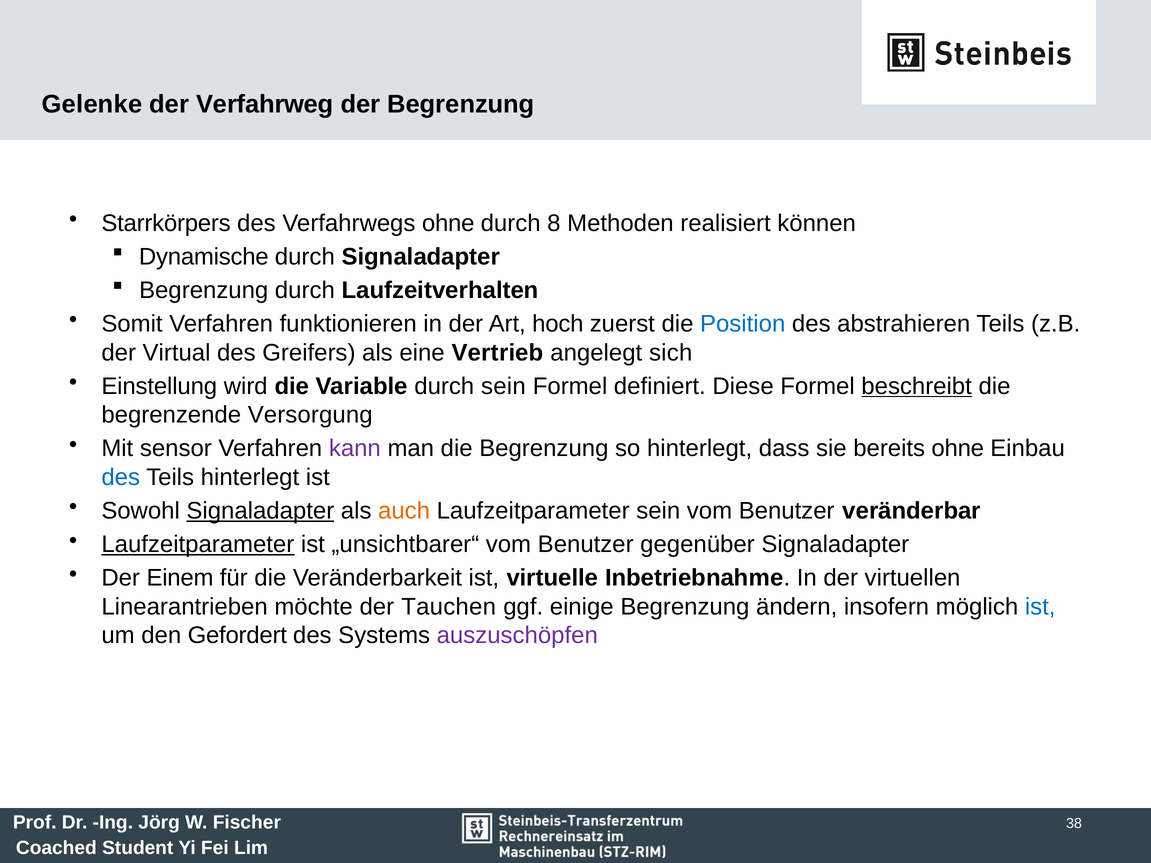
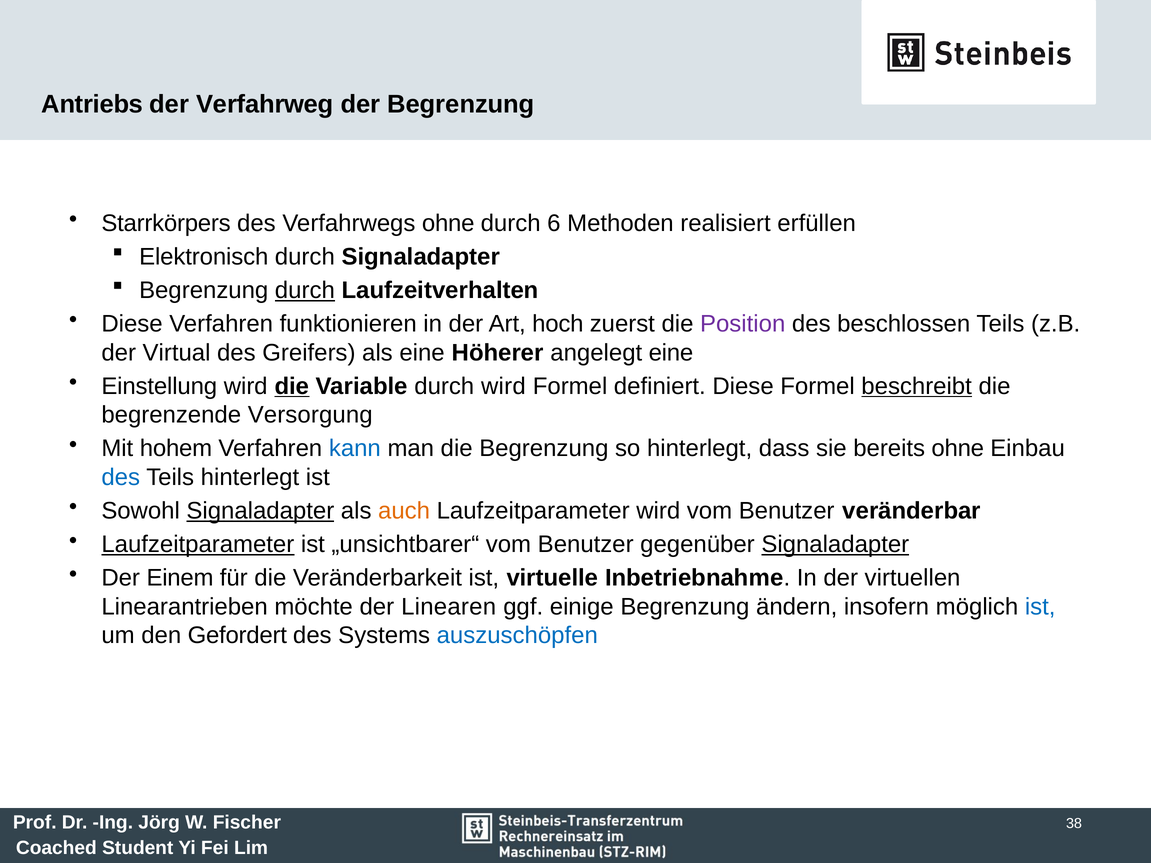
Gelenke: Gelenke -> Antriebs (92, 104)
8: 8 -> 6 (554, 223)
können: können -> erfüllen (817, 223)
Dynamische: Dynamische -> Elektronisch (204, 257)
durch underline: none -> present (305, 290)
Somit: Somit -> Diese (132, 324)
Position colour: blue -> purple (743, 324)
abstrahieren: abstrahieren -> beschlossen (904, 324)
Vertrieb: Vertrieb -> Höherer (498, 353)
angelegt sich: sich -> eine (671, 353)
die underline: none -> present (292, 386)
durch sein: sein -> wird (503, 386)
sensor: sensor -> hohem (176, 449)
kann colour: purple -> blue (355, 449)
Laufzeitparameter sein: sein -> wird (658, 511)
Signaladapter underline: none -> present (835, 545)
Tauchen: Tauchen -> Linearen (449, 607)
auszuschöpfen colour: purple -> blue (517, 636)
